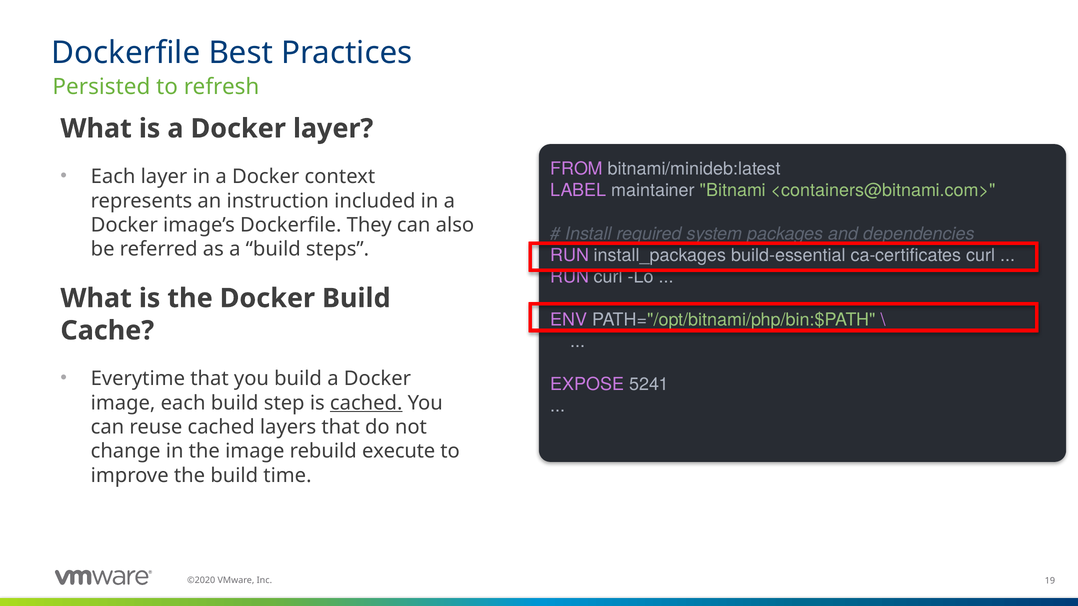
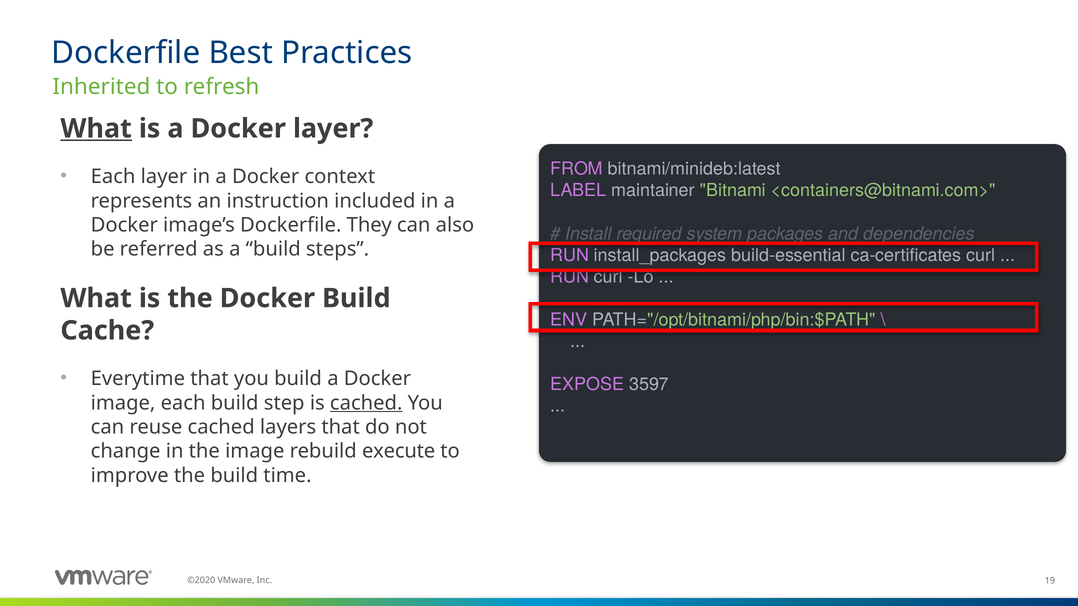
Persisted: Persisted -> Inherited (101, 87)
What underline: none -> present (96, 129)
5241: 5241 -> 3597 (649, 385)
